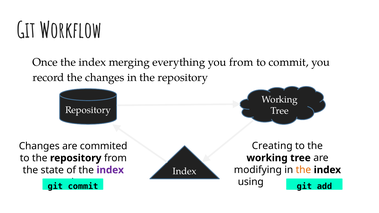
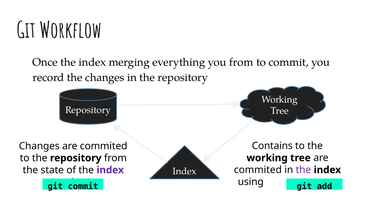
Creating: Creating -> Contains (272, 146)
modifying: modifying -> commited (258, 170)
the colour: orange -> purple (303, 170)
